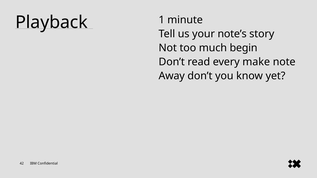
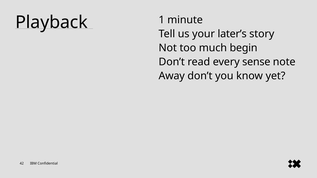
note’s: note’s -> later’s (232, 34)
make: make -> sense (256, 62)
